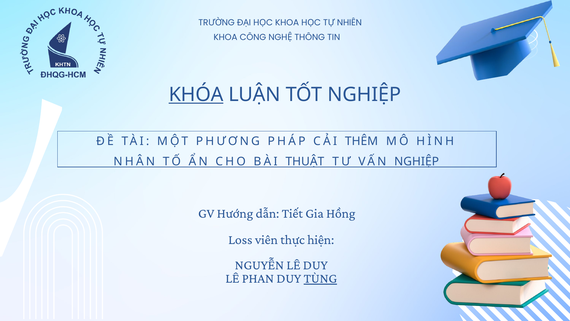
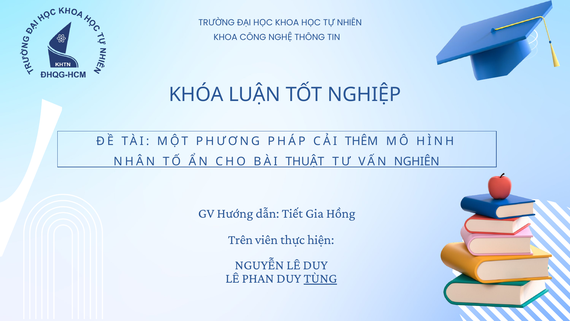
KHÓA underline: present -> none (196, 94)
VẤN NGHIỆP: NGHIỆP -> NGHIÊN (417, 161)
Loss: Loss -> Trên (240, 239)
